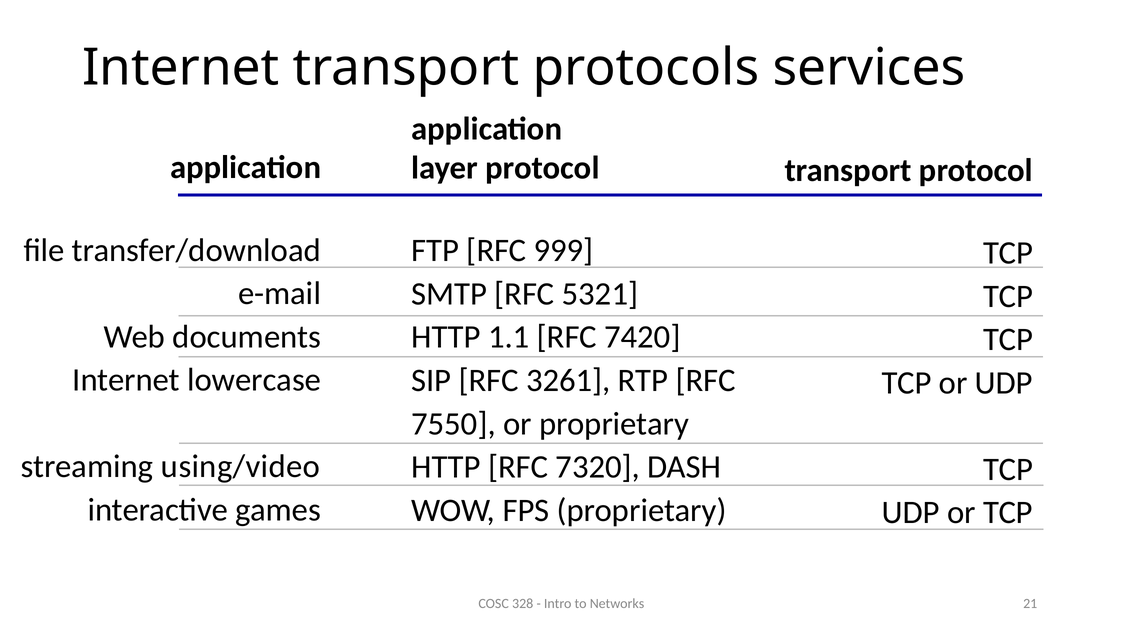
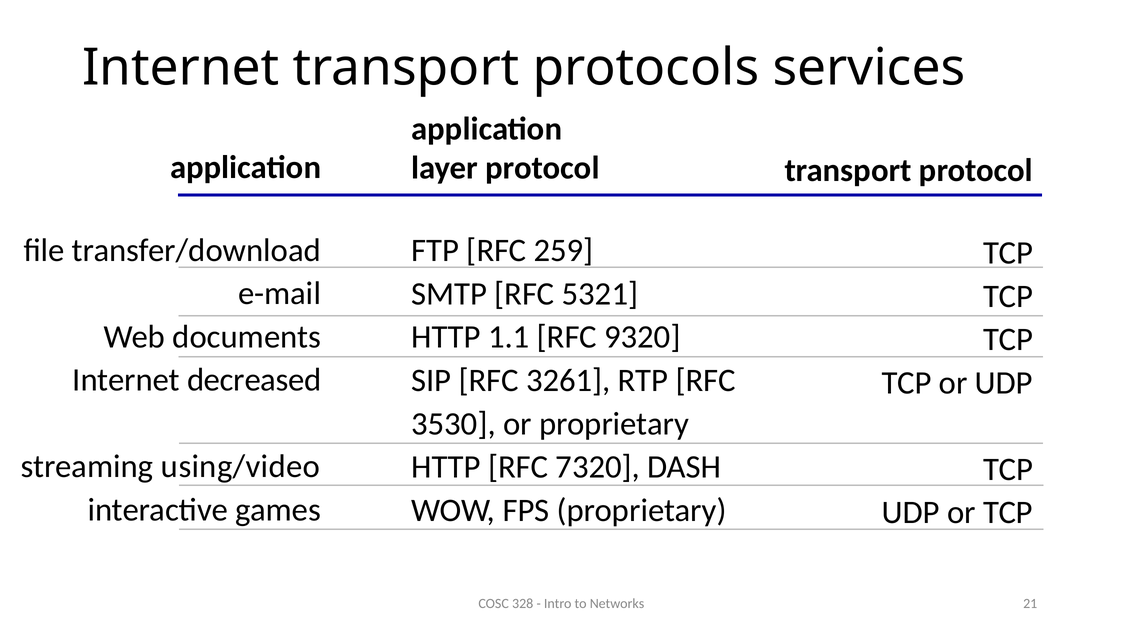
999: 999 -> 259 (564, 251)
7420: 7420 -> 9320 (642, 337)
lowercase: lowercase -> decreased (254, 380)
7550: 7550 -> 3530 (453, 423)
